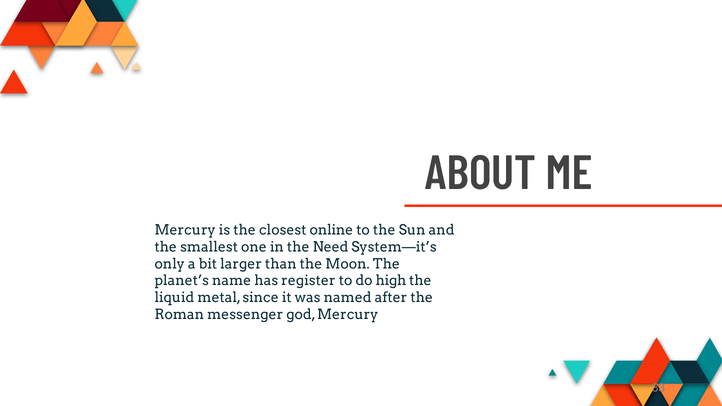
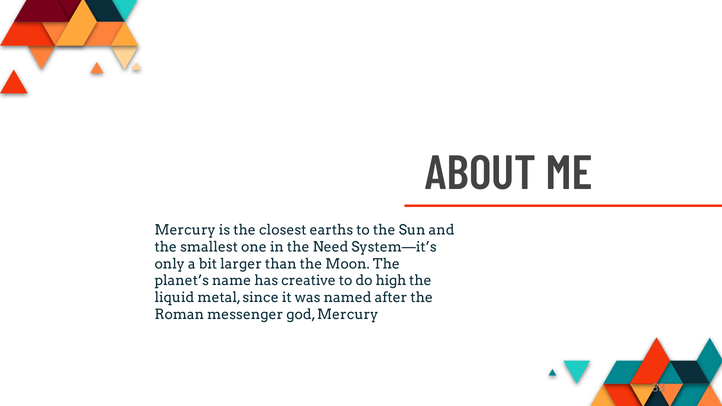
online: online -> earths (331, 230)
register: register -> creative (309, 281)
